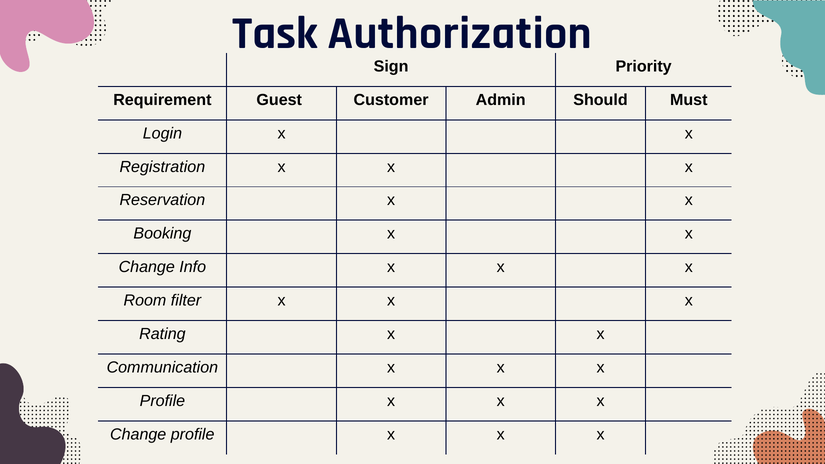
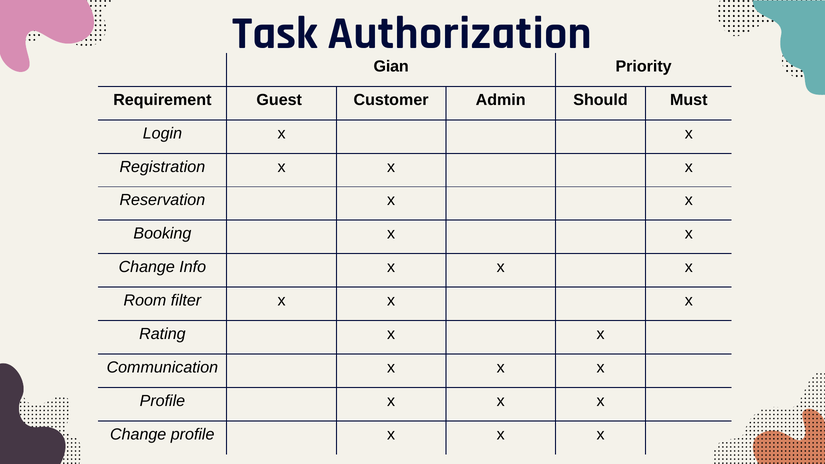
Sign: Sign -> Gian (391, 66)
